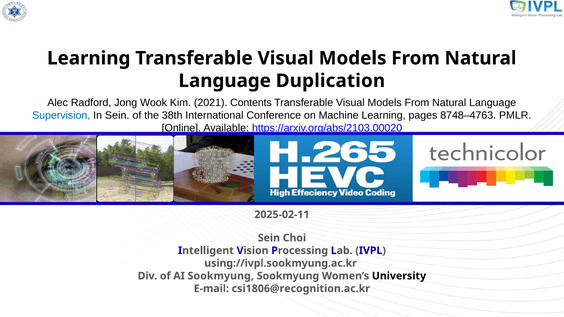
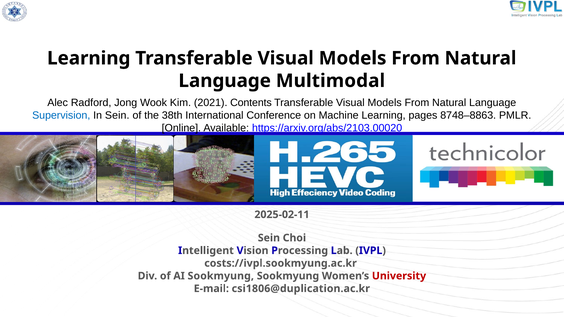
Duplication: Duplication -> Multimodal (330, 81)
8748–4763: 8748–4763 -> 8748–8863 (468, 116)
using://ivpl.sookmyung.ac.kr: using://ivpl.sookmyung.ac.kr -> costs://ivpl.sookmyung.ac.kr (281, 263)
University colour: black -> red (399, 276)
csi1806@recognition.ac.kr: csi1806@recognition.ac.kr -> csi1806@duplication.ac.kr (301, 289)
